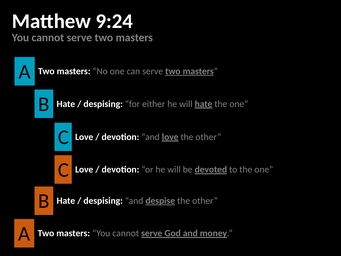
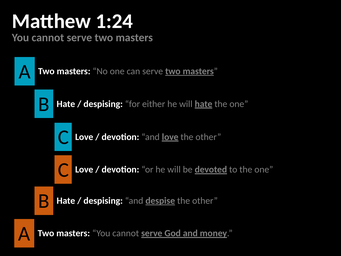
9:24: 9:24 -> 1:24 (114, 21)
